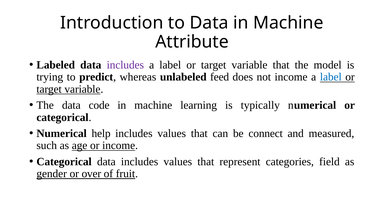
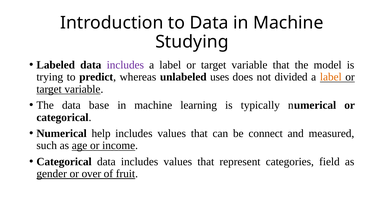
Attribute: Attribute -> Studying (192, 42)
feed: feed -> uses (220, 77)
not income: income -> divided (291, 77)
label colour: blue -> orange (331, 77)
code: code -> base (99, 105)
